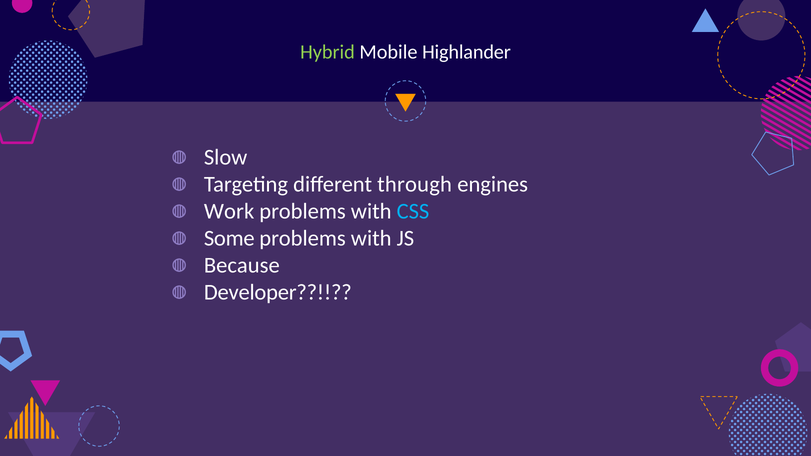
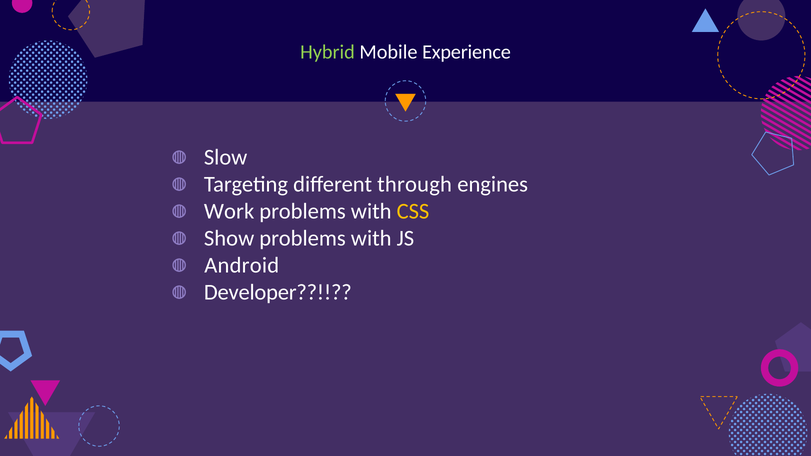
Highlander: Highlander -> Experience (466, 52)
CSS colour: light blue -> yellow (413, 211)
Some: Some -> Show (229, 239)
Because: Because -> Android (242, 266)
